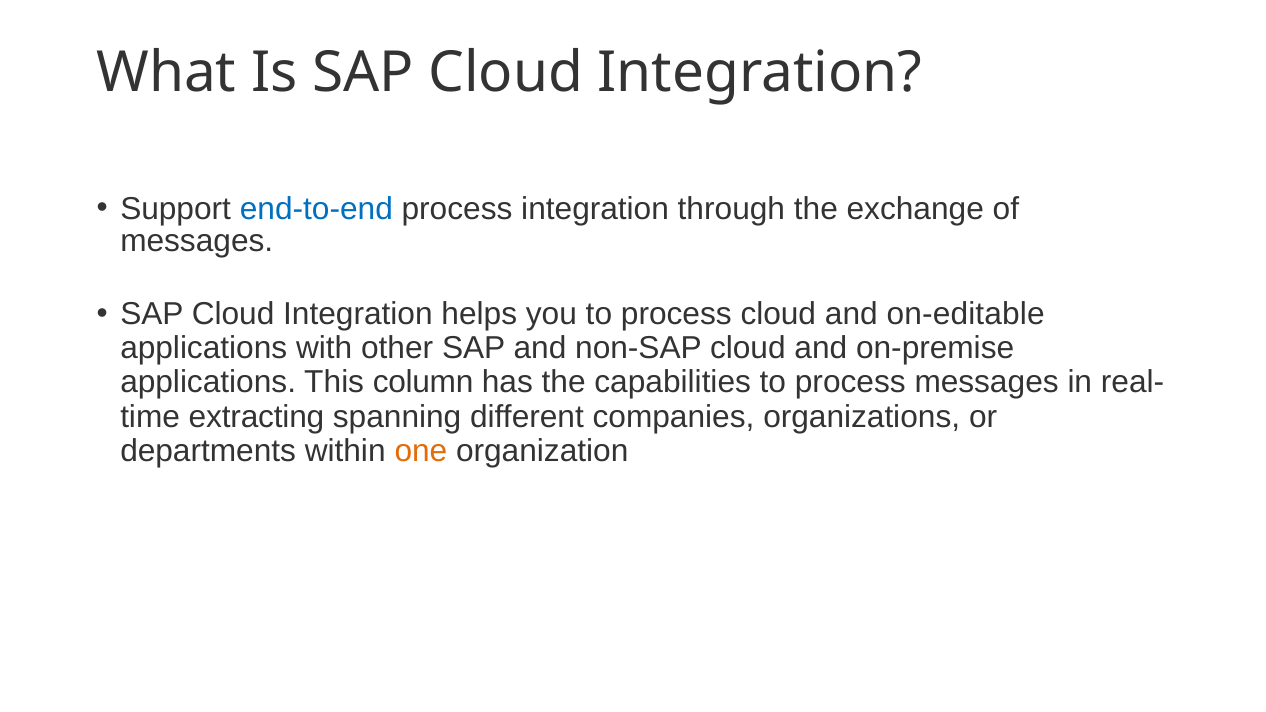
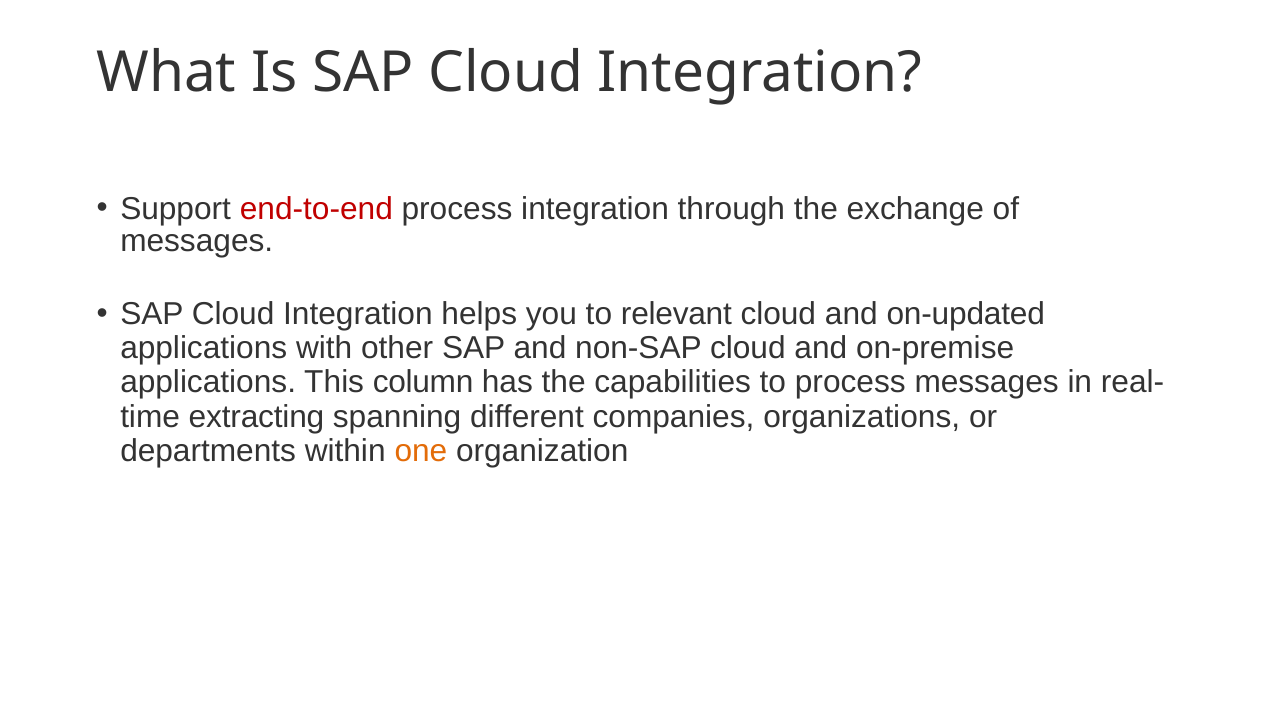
end-to-end colour: blue -> red (316, 209)
you to process: process -> relevant (676, 314)
on-editable: on-editable -> on-updated (966, 314)
